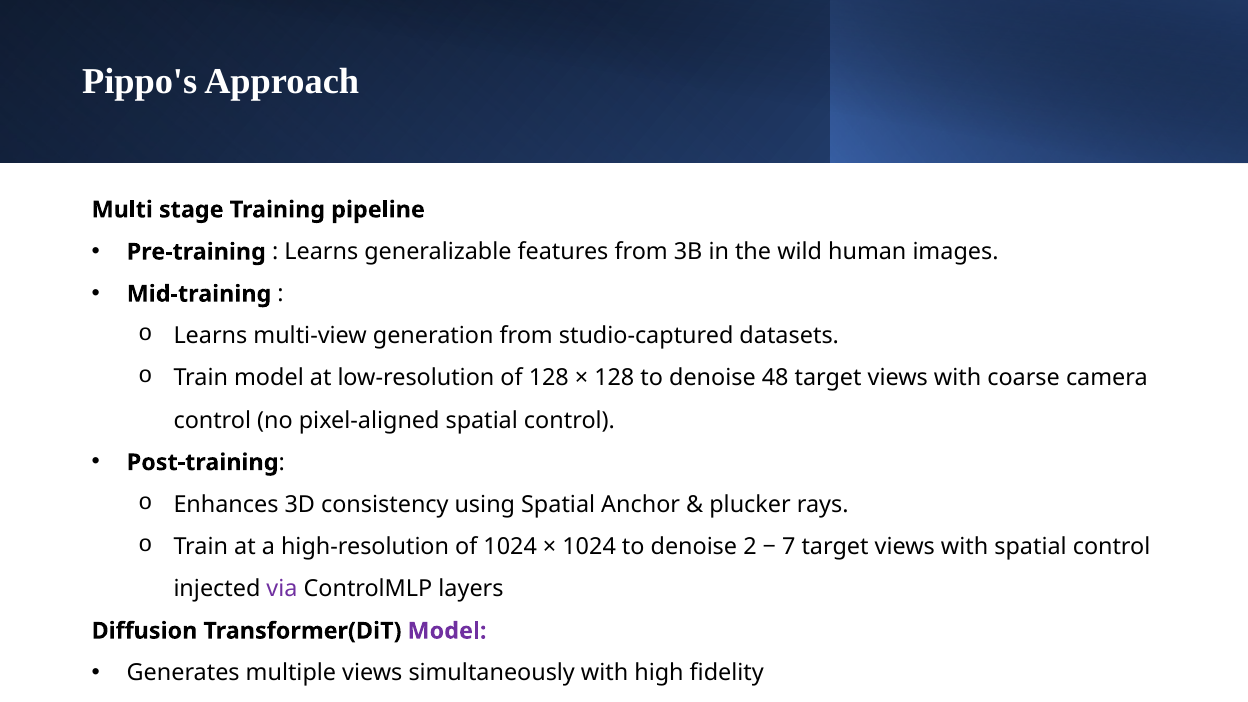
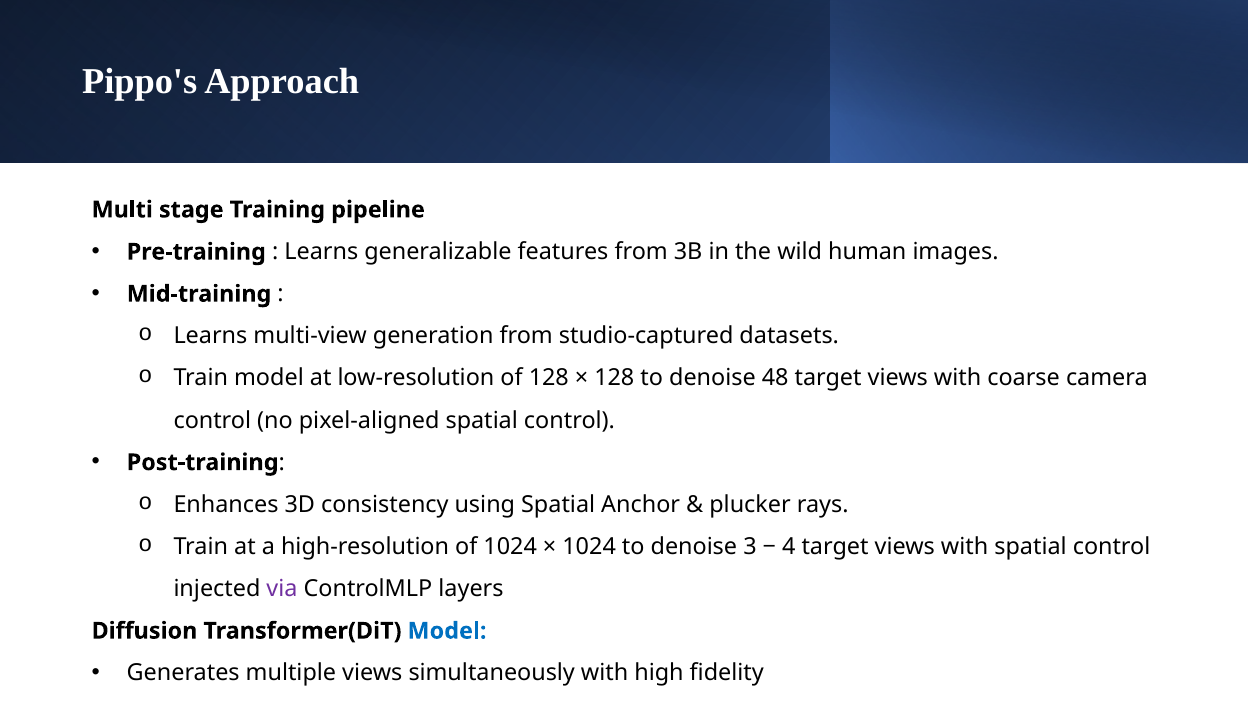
2: 2 -> 3 (750, 547)
7: 7 -> 4 (789, 547)
Model colour: purple -> blue (447, 631)
